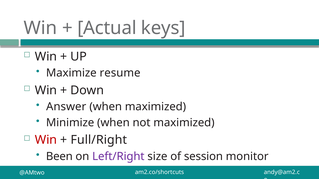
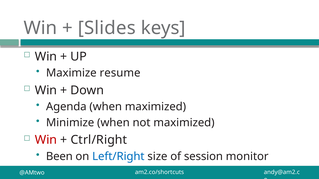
Actual: Actual -> Slides (107, 28)
Answer: Answer -> Agenda (66, 107)
Full/Right: Full/Right -> Ctrl/Right (99, 140)
Left/Right colour: purple -> blue (118, 157)
